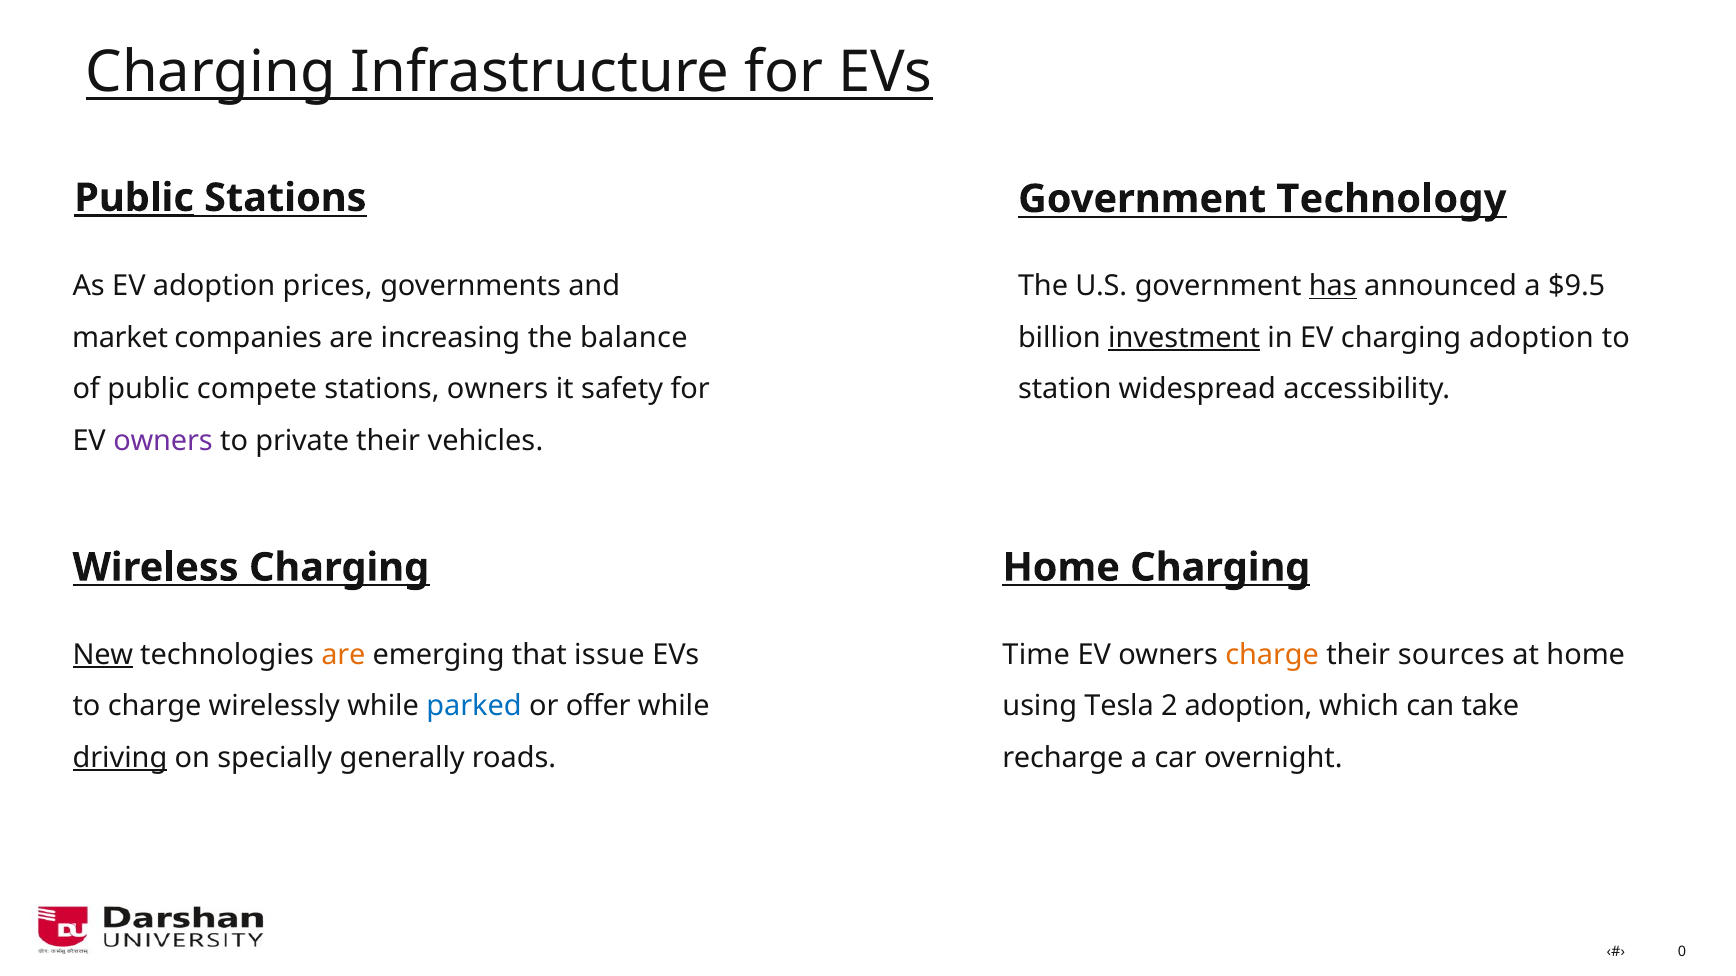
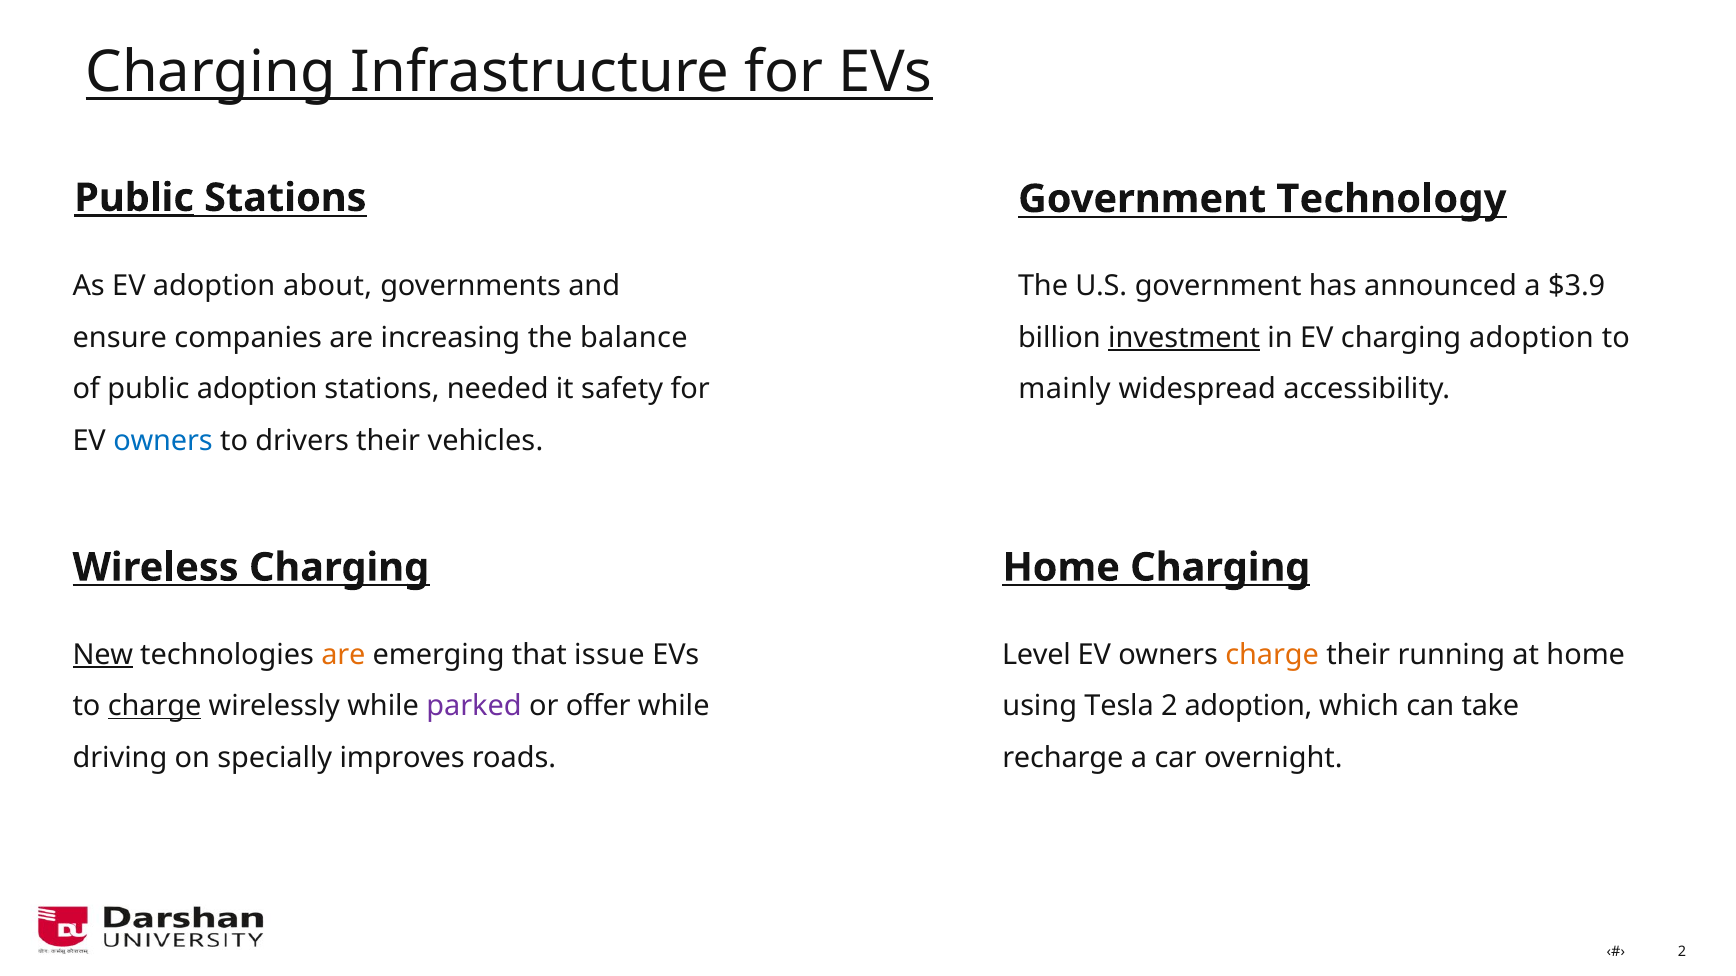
prices: prices -> about (328, 286)
has underline: present -> none (1333, 286)
$9.5: $9.5 -> $3.9 (1577, 286)
market: market -> ensure (120, 338)
public compete: compete -> adoption (257, 389)
stations owners: owners -> needed (498, 389)
station: station -> mainly (1065, 389)
owners colour: purple -> blue (163, 441)
private: private -> drivers (302, 441)
Time: Time -> Level (1036, 655)
sources: sources -> running (1451, 655)
charge underline: none -> present (155, 706)
parked colour: blue -> purple (474, 706)
driving underline: present -> none (120, 758)
generally: generally -> improves (402, 758)
0: 0 -> 2 (1682, 952)
